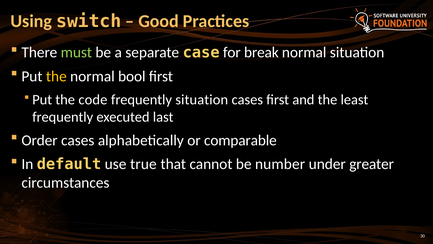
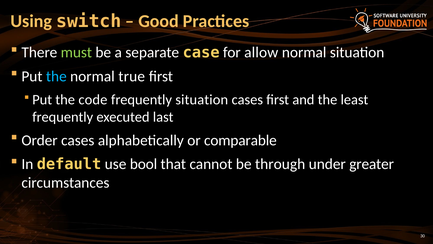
break: break -> allow (261, 52)
the colour: yellow -> light blue (56, 76)
bool: bool -> true (132, 76)
true: true -> bool (144, 164)
number: number -> through (280, 164)
